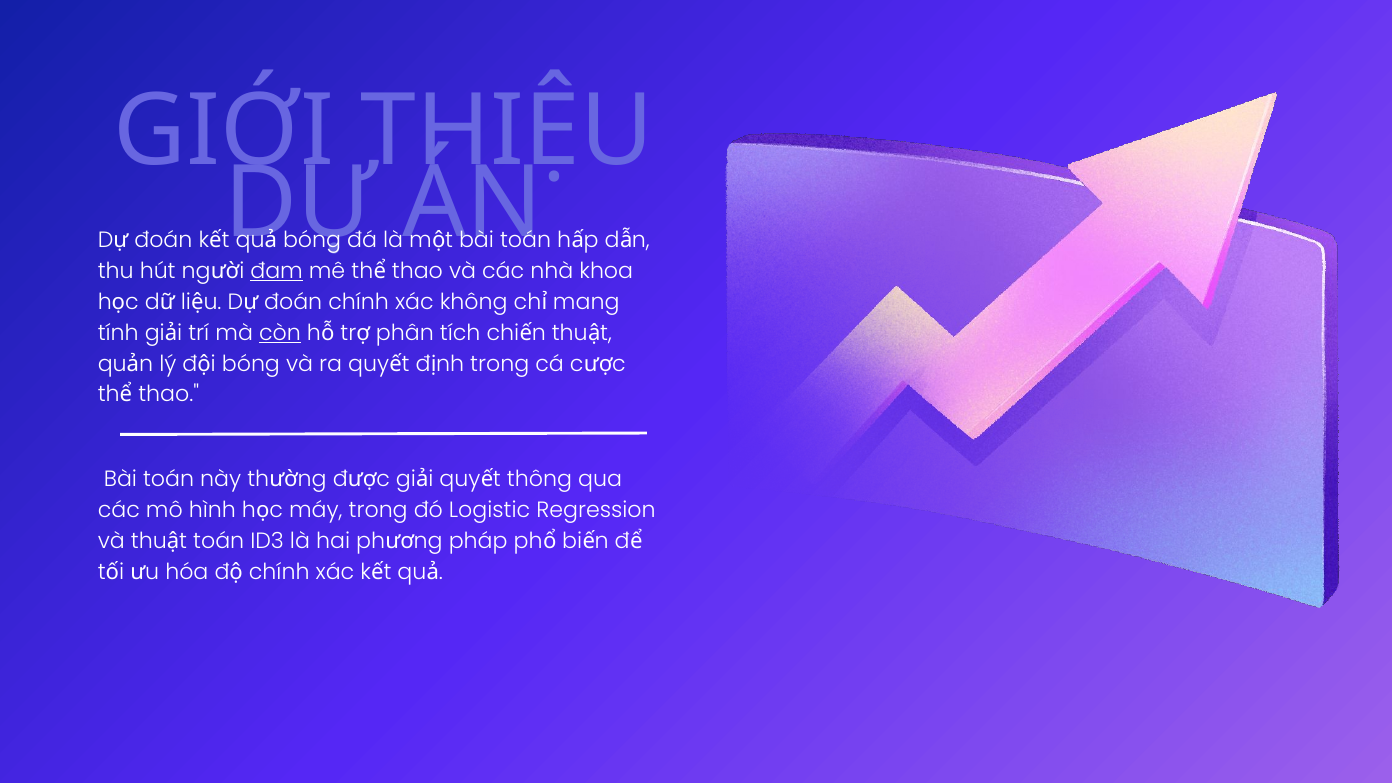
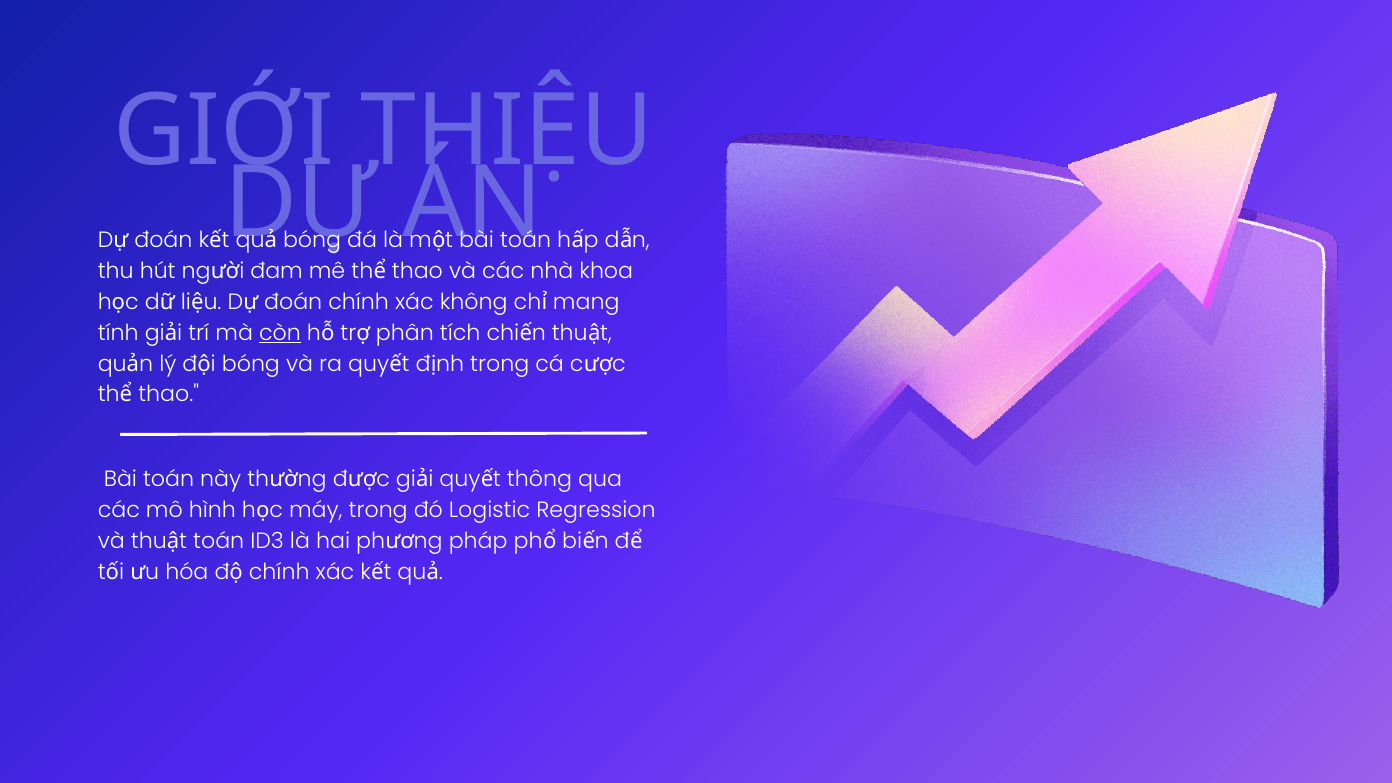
đam underline: present -> none (277, 271)
